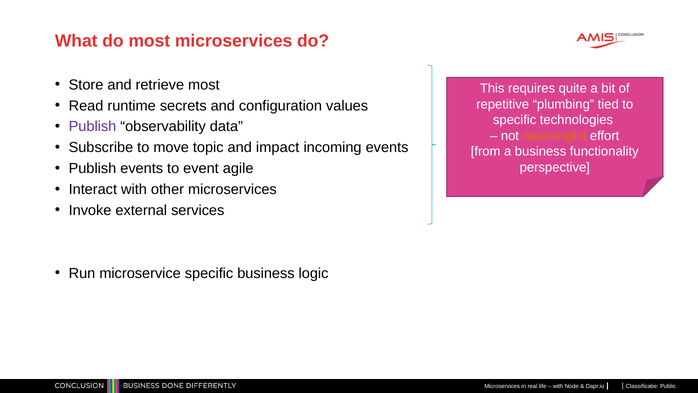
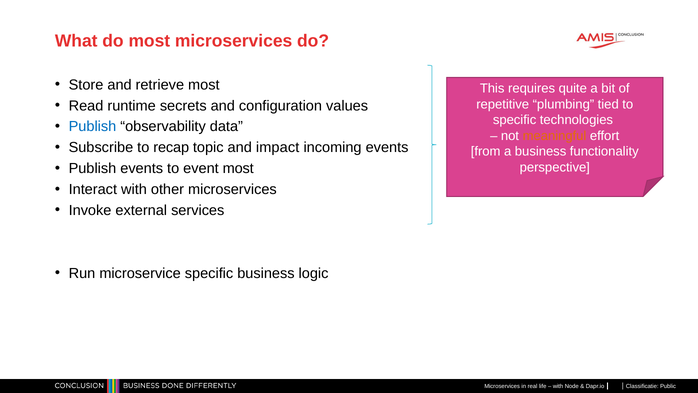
Publish colour: purple -> blue (92, 127)
move: move -> recap (171, 147)
event agile: agile -> most (238, 168)
